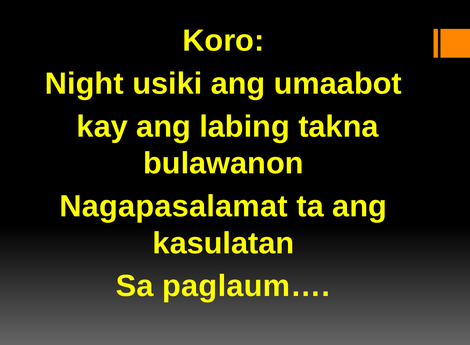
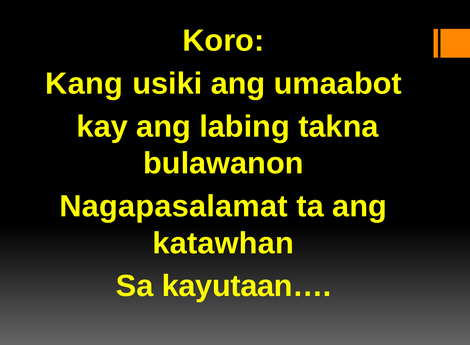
Night: Night -> Kang (84, 84)
kasulatan: kasulatan -> katawhan (223, 244)
paglaum…: paglaum… -> kayutaan… (246, 287)
